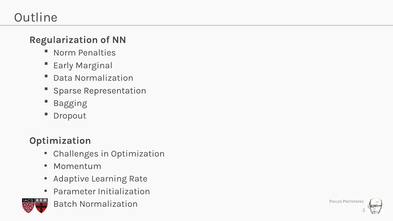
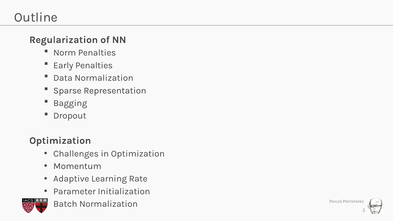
Early Marginal: Marginal -> Penalties (94, 65)
